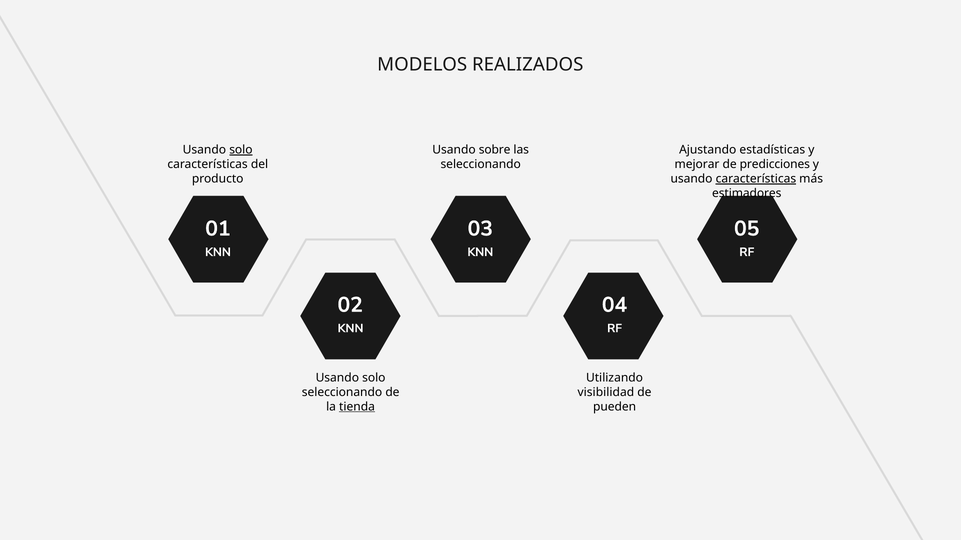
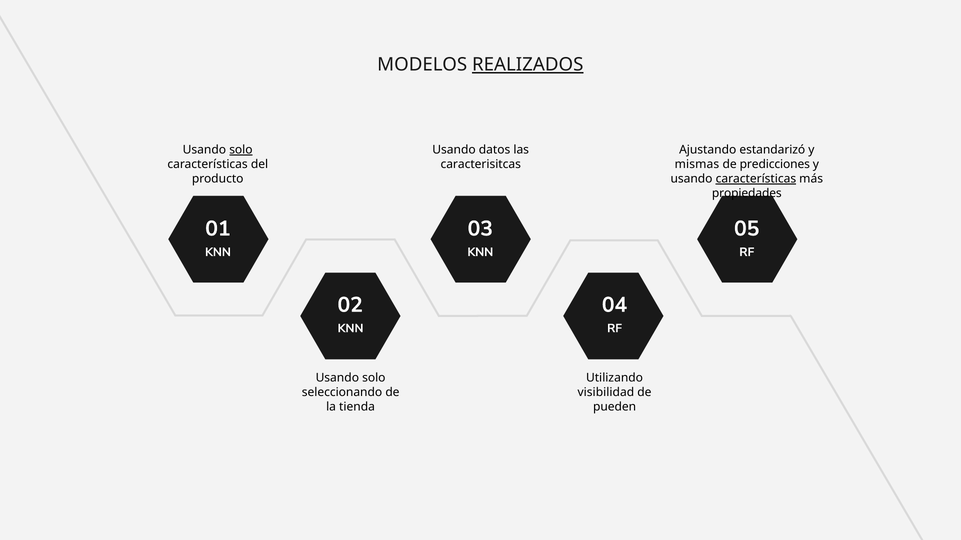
REALIZADOS underline: none -> present (528, 65)
sobre: sobre -> datos (495, 150)
estadísticas: estadísticas -> estandarizó (772, 150)
seleccionando: seleccionando -> caracterisitcas (481, 165)
mejorar: mejorar -> mismas (697, 165)
estimadores: estimadores -> propiedades (747, 193)
tienda underline: present -> none (357, 407)
